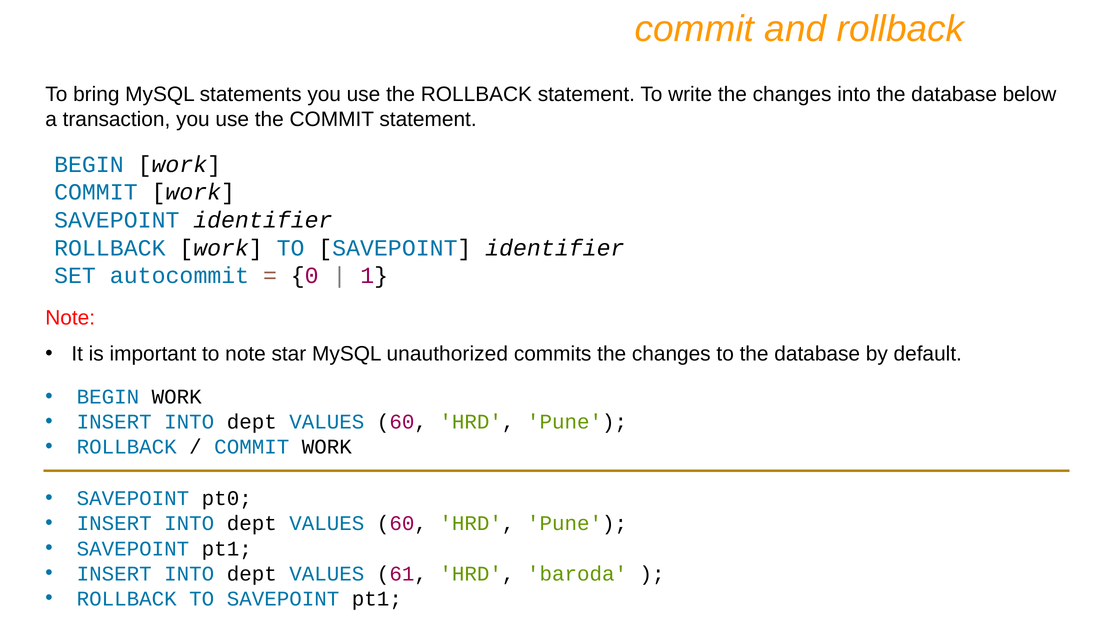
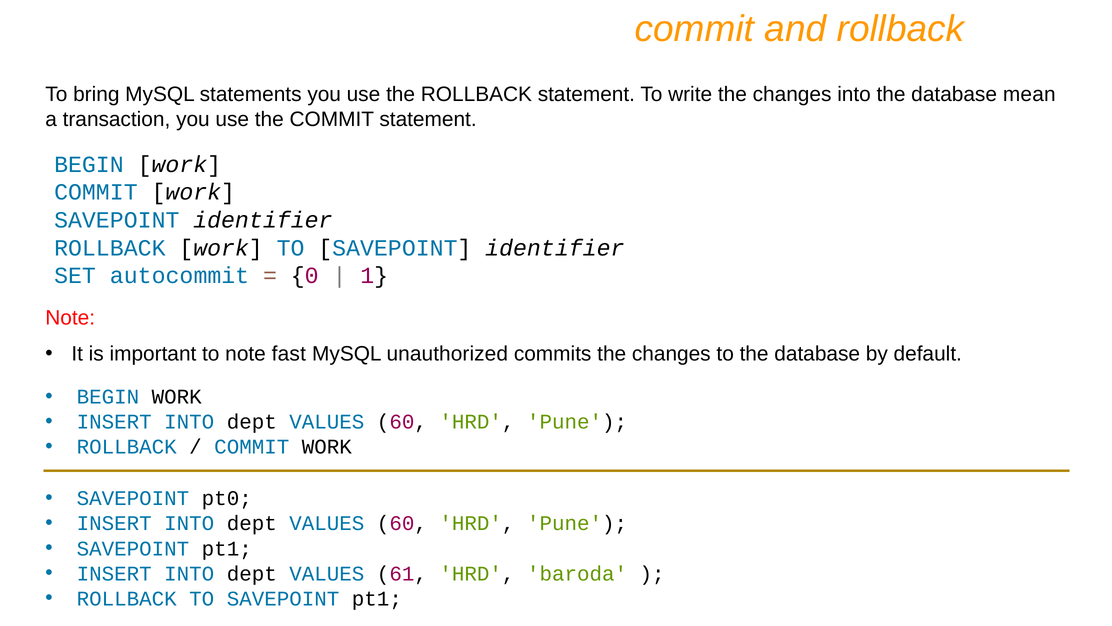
below: below -> mean (1029, 94)
star: star -> fast (289, 354)
